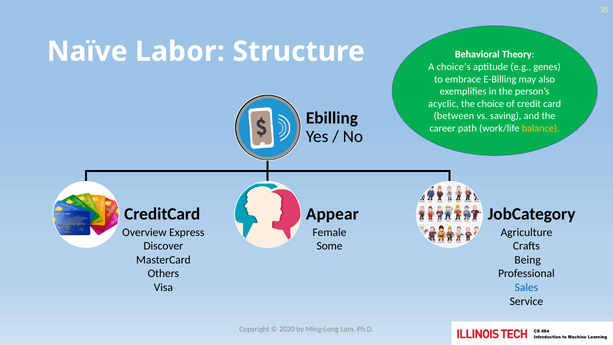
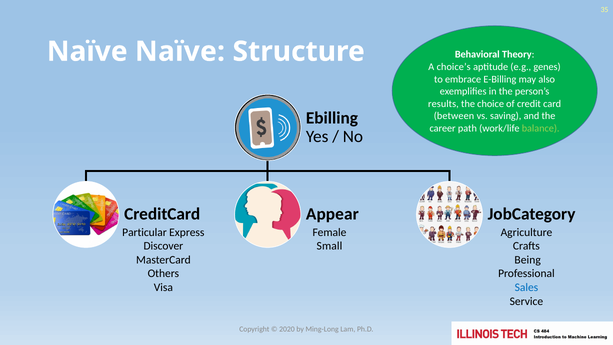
Naïve Labor: Labor -> Naïve (180, 51)
acyclic: acyclic -> results (443, 104)
balance colour: yellow -> light green (541, 128)
Overview: Overview -> Particular (145, 232)
Some: Some -> Small (329, 246)
